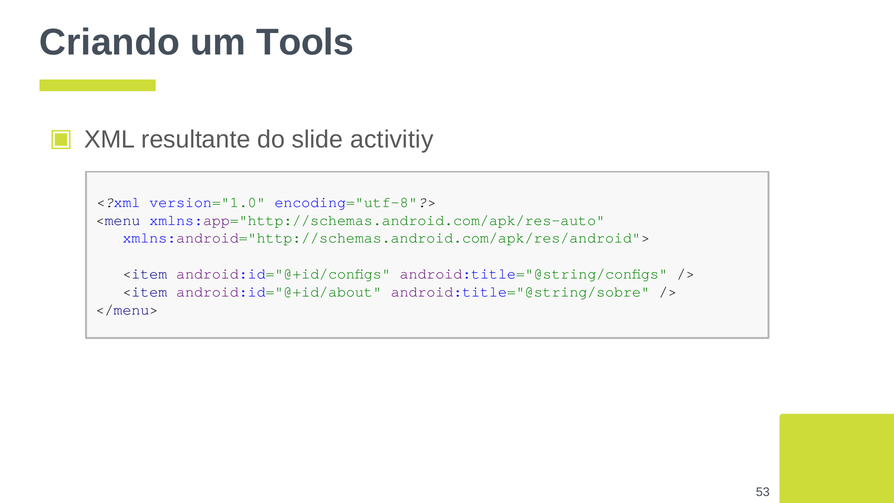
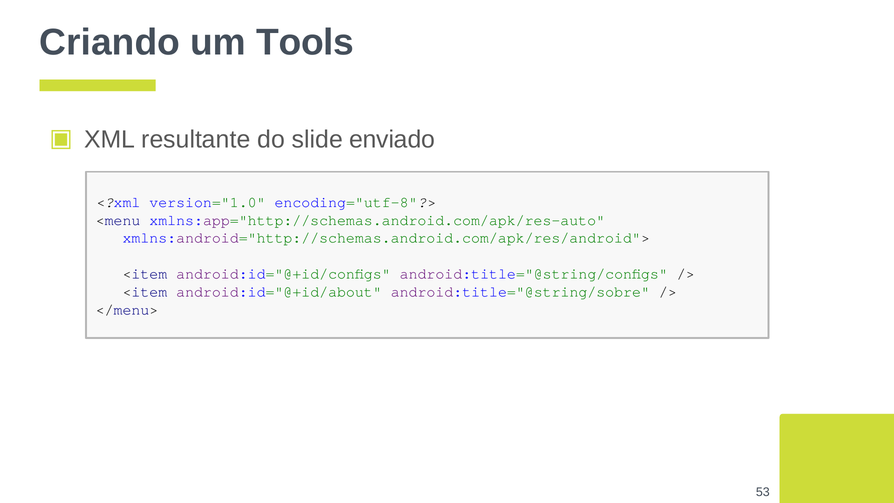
activitiy: activitiy -> enviado (392, 140)
